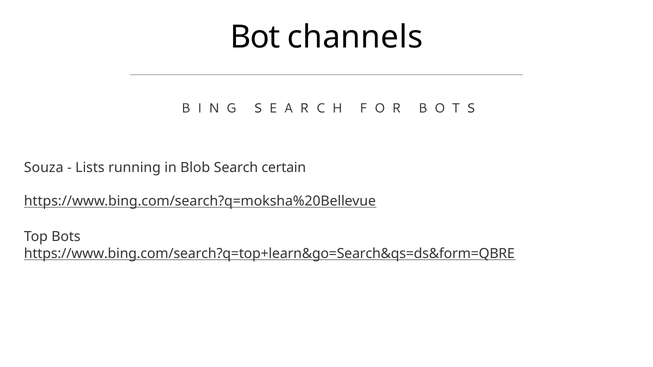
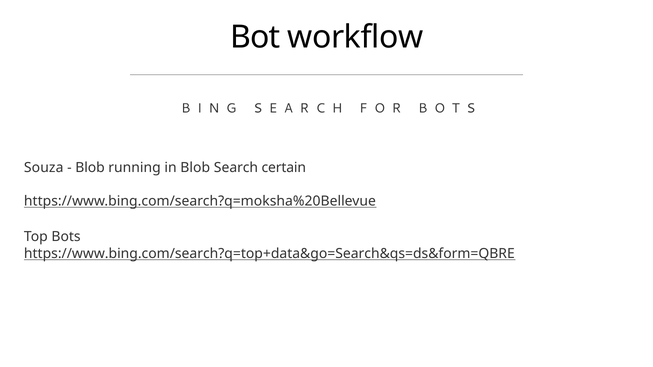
channels: channels -> workflow (355, 37)
Lists: Lists -> Blob (90, 168)
https://www.bing.com/search?q=top+learn&go=Search&qs=ds&form=QBRE: https://www.bing.com/search?q=top+learn&go=Search&qs=ds&form=QBRE -> https://www.bing.com/search?q=top+data&go=Search&qs=ds&form=QBRE (269, 254)
